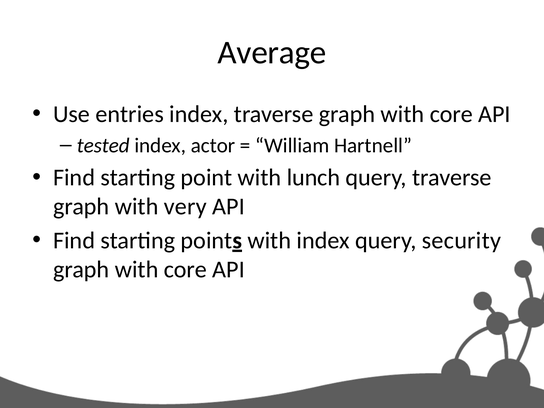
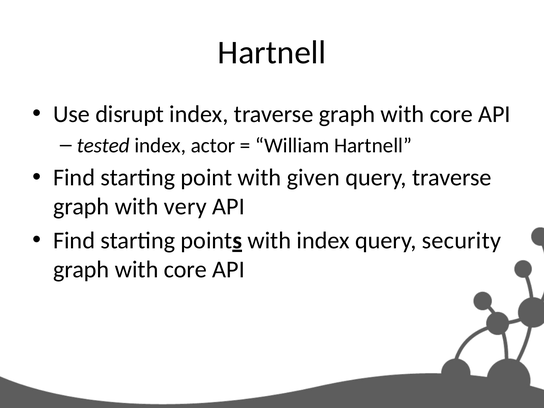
Average: Average -> Hartnell (272, 53)
entries: entries -> disrupt (130, 114)
lunch: lunch -> given (313, 178)
